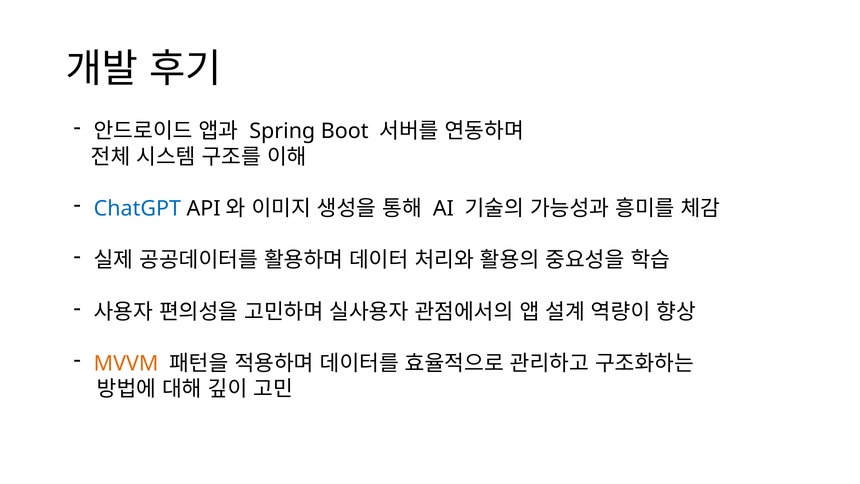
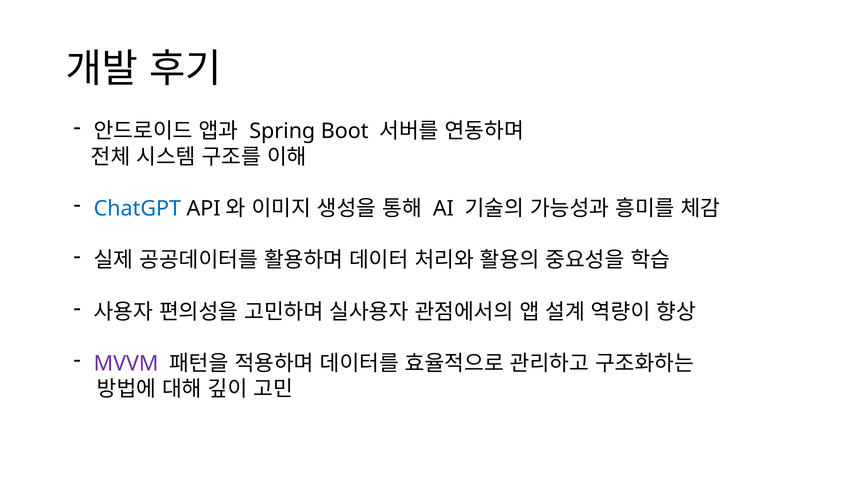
MVVM colour: orange -> purple (126, 363)
